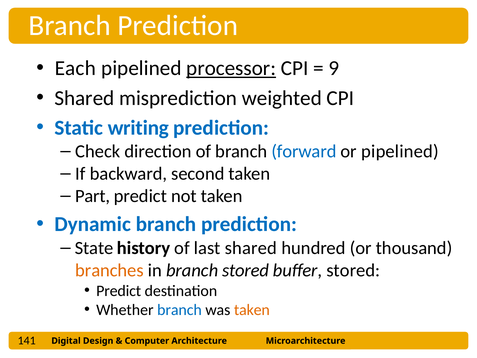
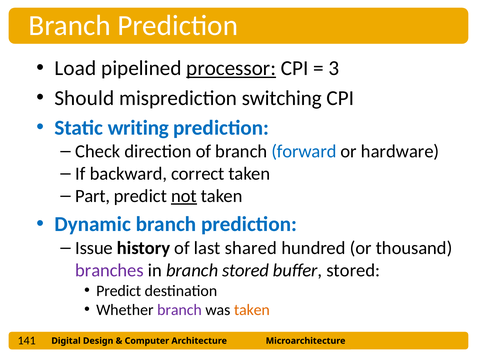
Each: Each -> Load (75, 68)
9: 9 -> 3 (334, 68)
Shared: Shared -> Should (84, 98)
weighted: weighted -> switching (282, 98)
or pipelined: pipelined -> hardware (400, 151)
second: second -> correct (198, 174)
not underline: none -> present (184, 196)
State: State -> Issue (94, 248)
branches colour: orange -> purple (110, 270)
branch colour: blue -> purple (179, 310)
